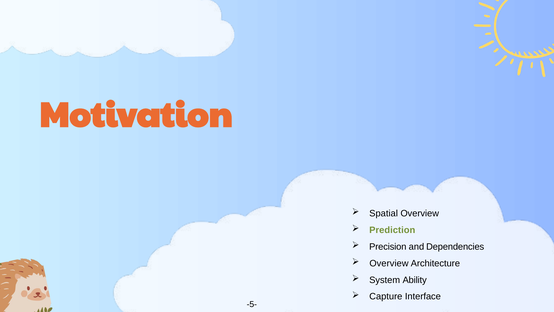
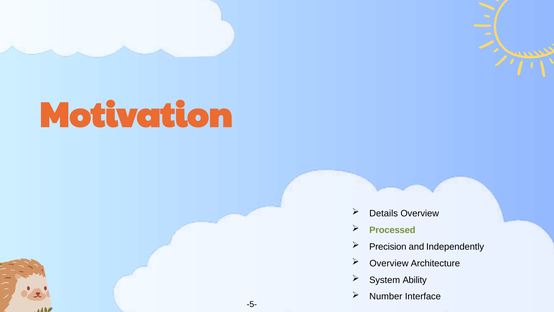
Spatial: Spatial -> Details (384, 213)
Prediction: Prediction -> Processed (392, 230)
Dependencies: Dependencies -> Independently (455, 246)
Capture: Capture -> Number (386, 296)
